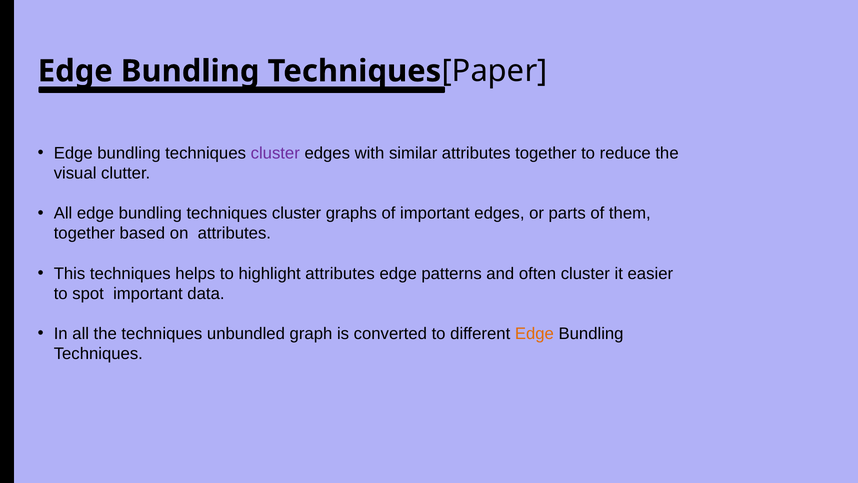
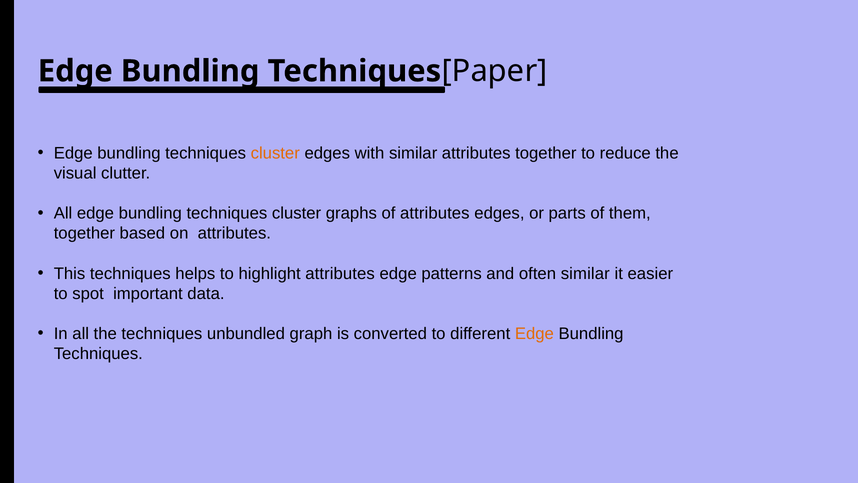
cluster colour: purple -> orange (275, 153)
of important: important -> attributes (435, 213)
often cluster: cluster -> similar (585, 273)
